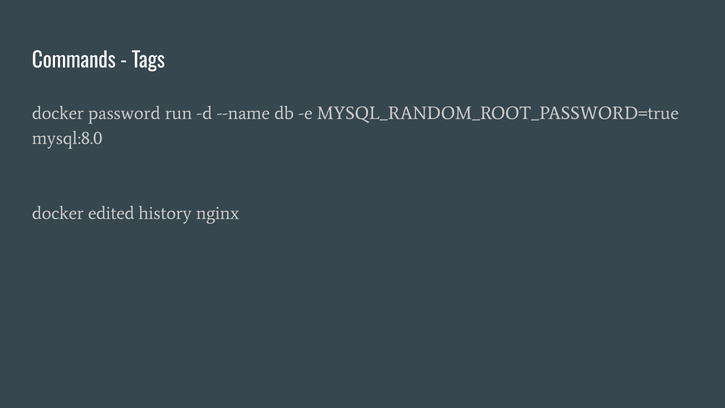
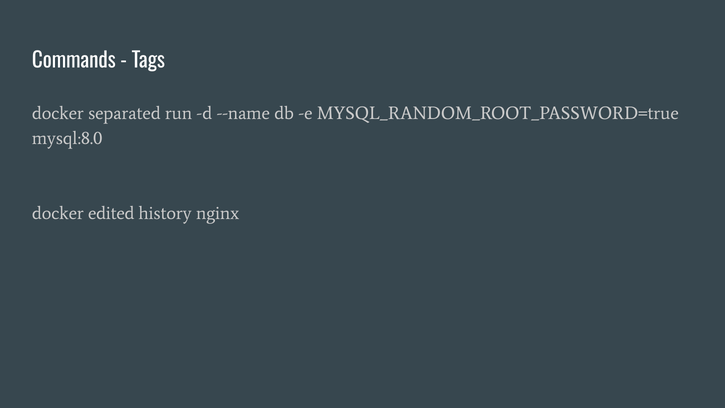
password: password -> separated (124, 113)
